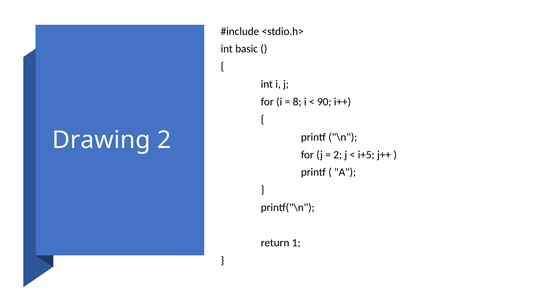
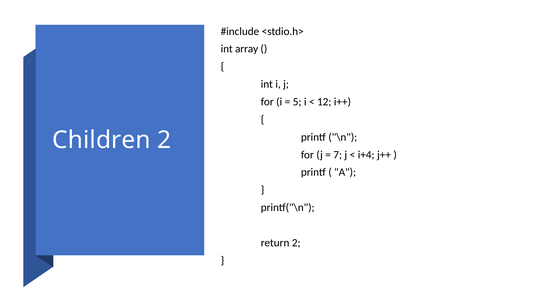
basic: basic -> array (247, 49)
8: 8 -> 5 (297, 102)
90: 90 -> 12 (324, 102)
Drawing: Drawing -> Children (101, 140)
2: 2 -> 7 (338, 155)
i+5: i+5 -> i+4 (366, 155)
return 1: 1 -> 2 (296, 243)
